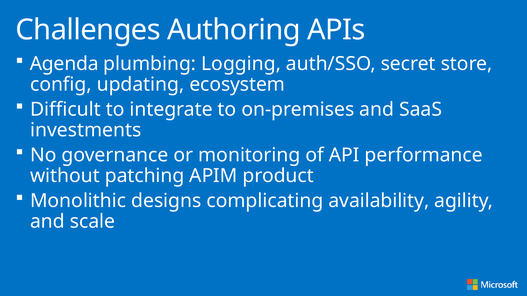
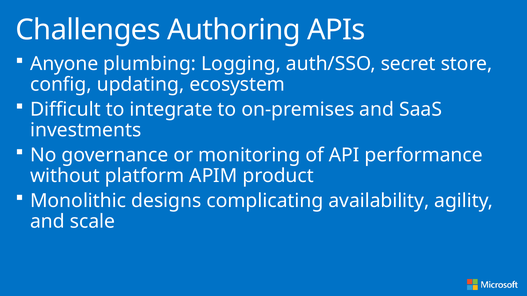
Agenda: Agenda -> Anyone (64, 64)
patching: patching -> platform (145, 176)
